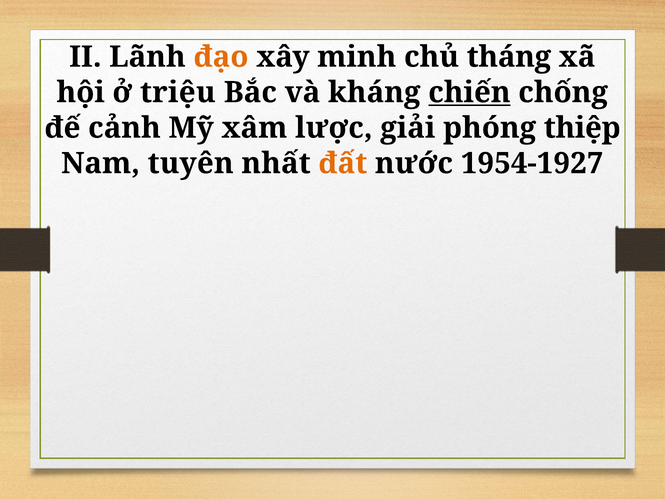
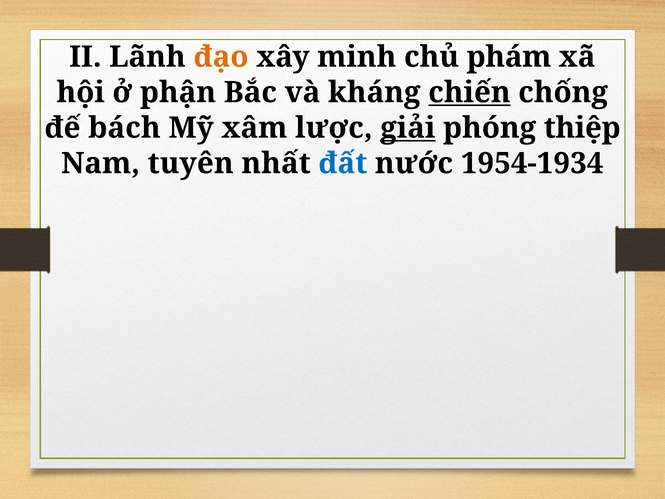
tháng: tháng -> phám (509, 57)
triệu: triệu -> phận (178, 92)
cảnh: cảnh -> bách (124, 128)
giải underline: none -> present (408, 128)
đất colour: orange -> blue (343, 163)
1954-1927: 1954-1927 -> 1954-1934 (532, 163)
